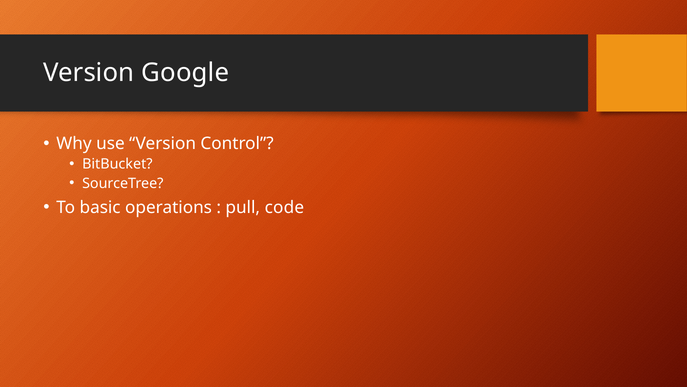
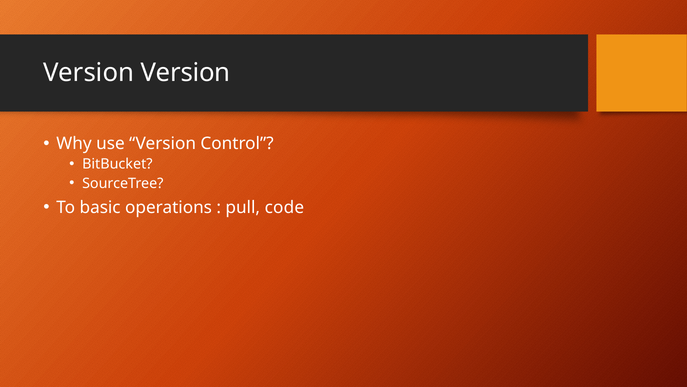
Version Google: Google -> Version (186, 73)
